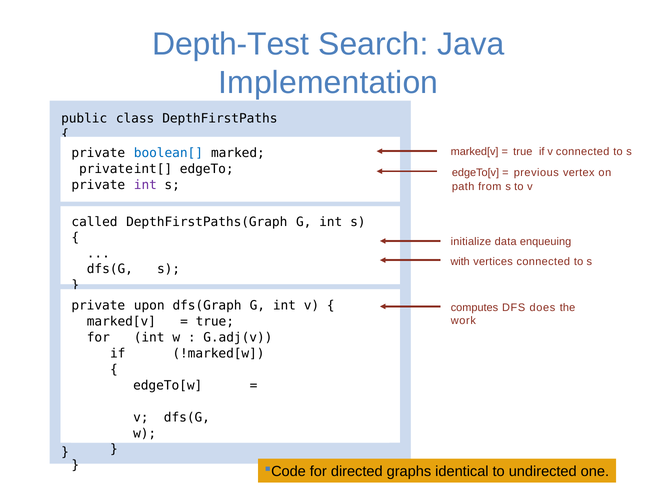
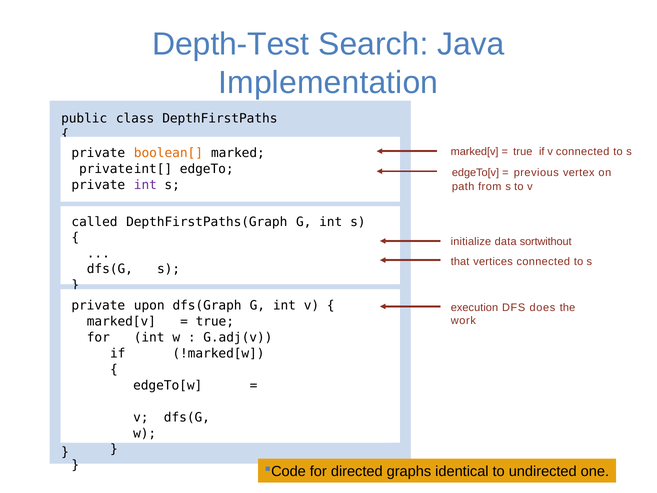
boolean[ colour: blue -> orange (168, 153)
enqueuing: enqueuing -> sortwithout (546, 241)
with: with -> that (460, 261)
computes: computes -> execution (474, 307)
